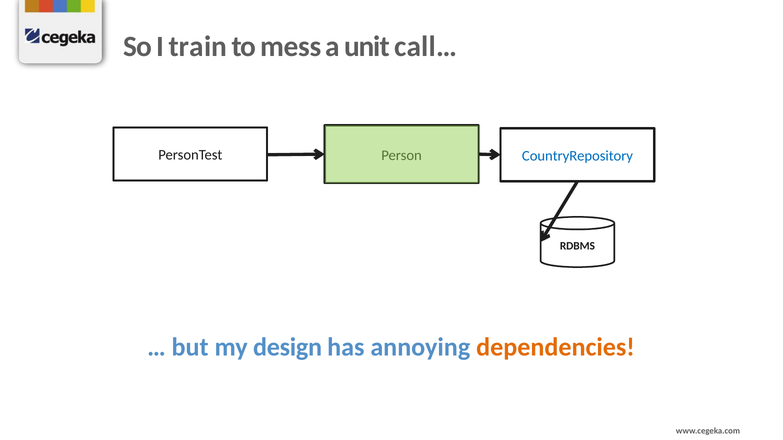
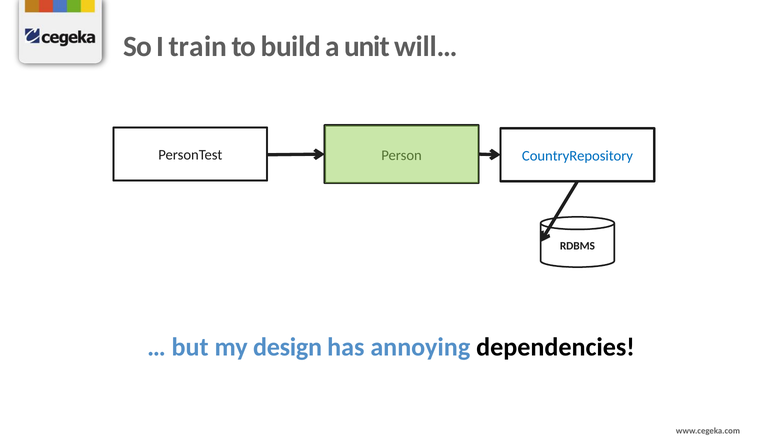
mess: mess -> build (291, 46)
call…: call… -> will… (426, 46)
dependencies colour: orange -> black (556, 347)
